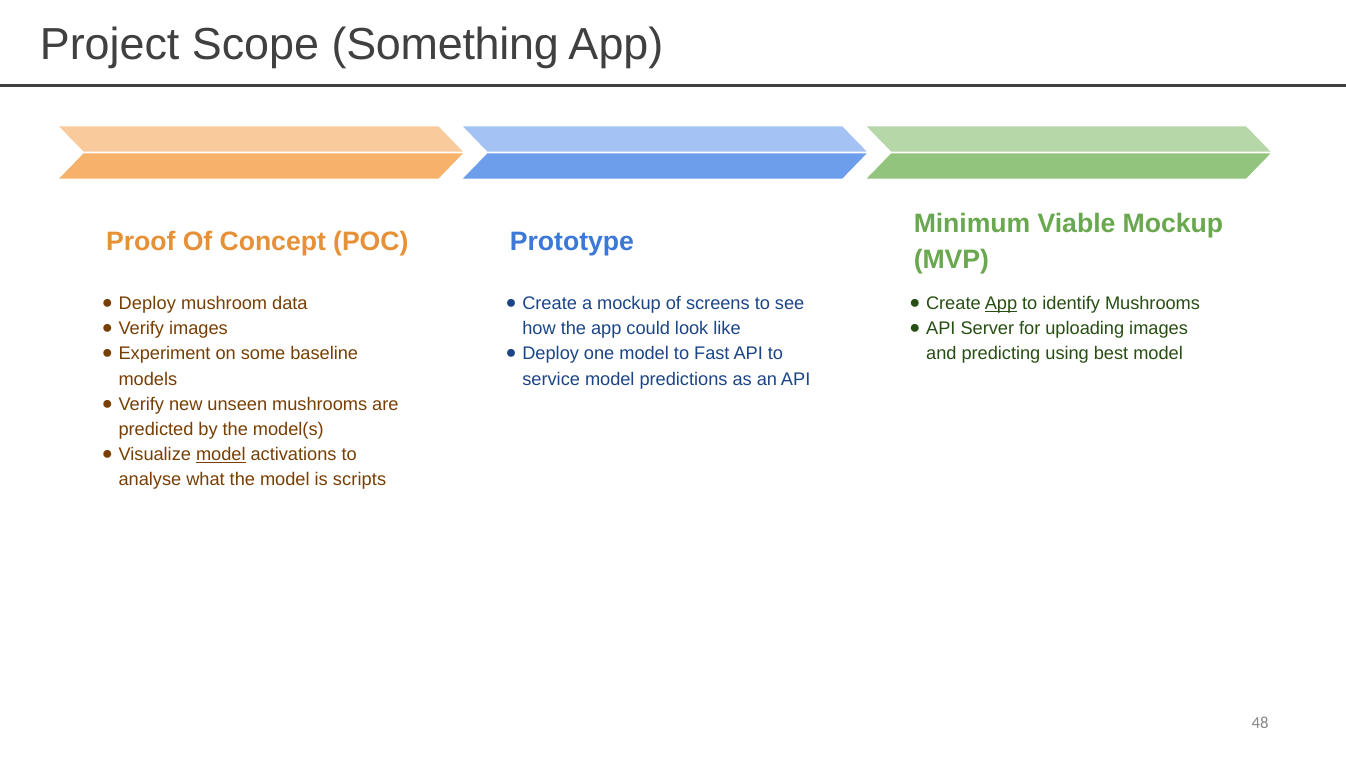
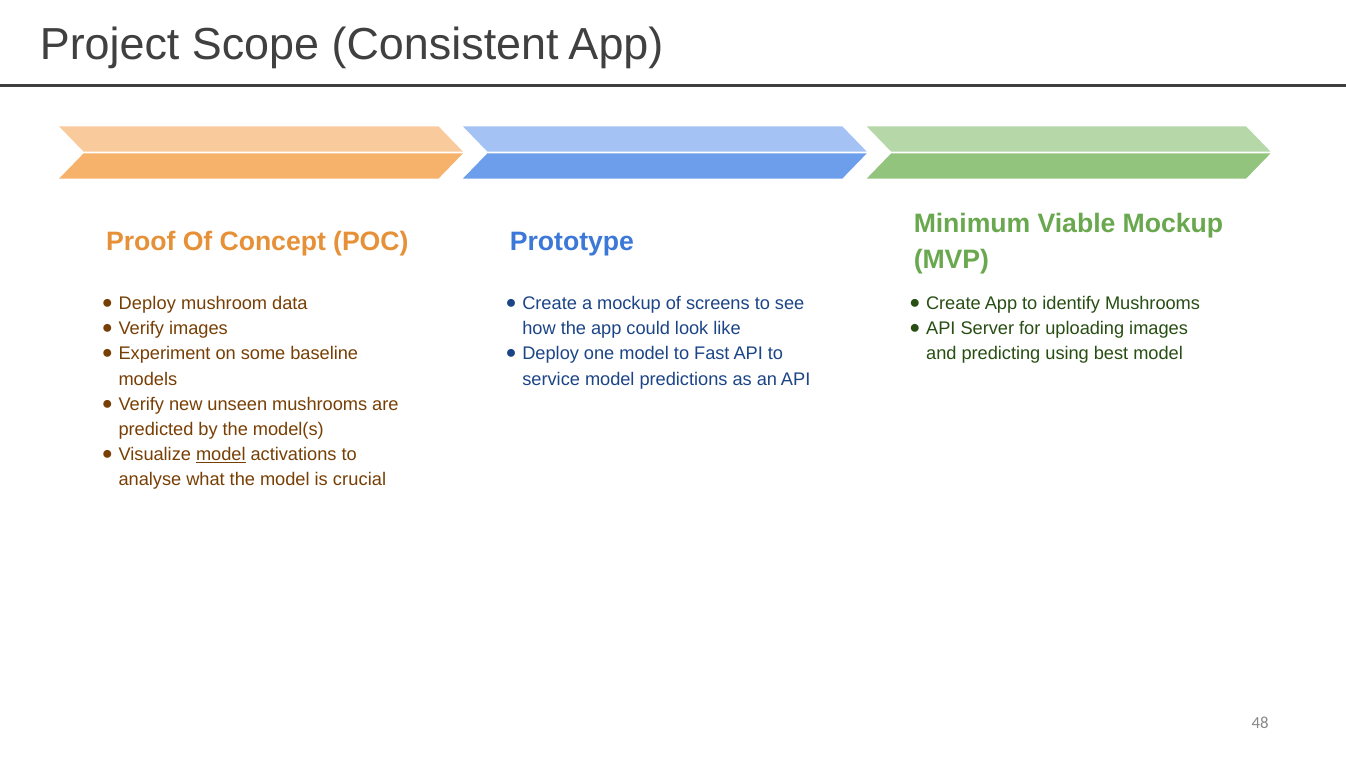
Something: Something -> Consistent (445, 45)
App underline: present -> none (1001, 304)
scripts: scripts -> crucial (360, 480)
